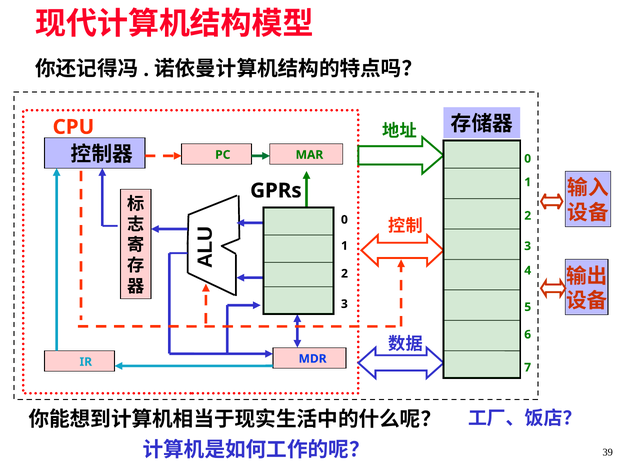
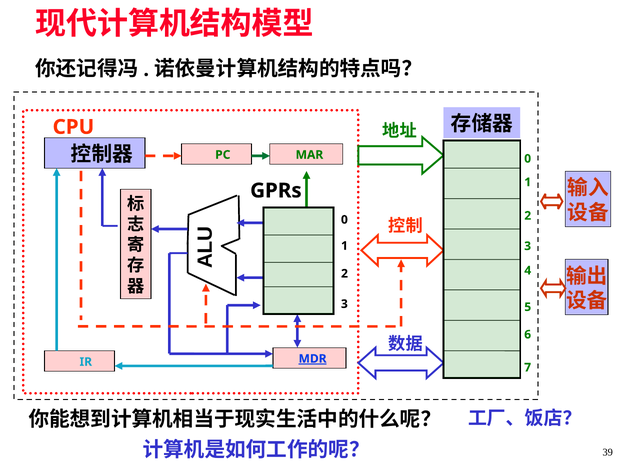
MDR underline: none -> present (313, 359)
